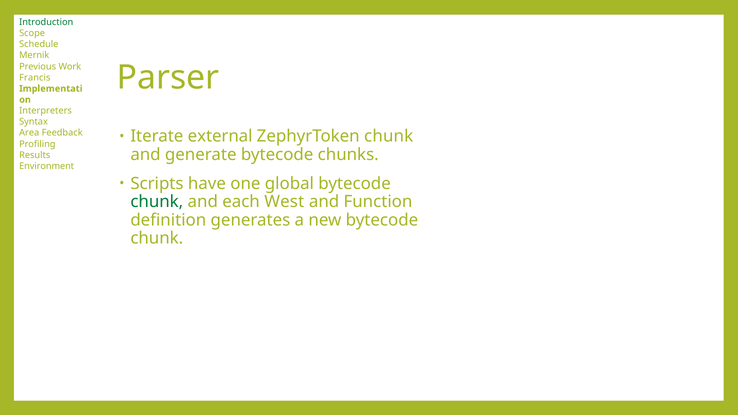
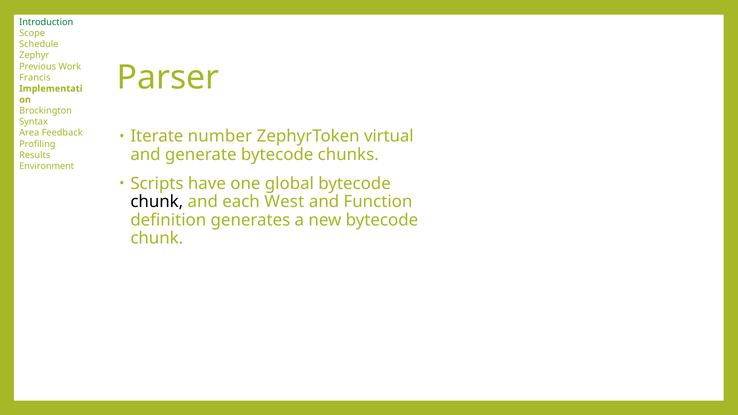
Mernik: Mernik -> Zephyr (34, 55)
Interpreters: Interpreters -> Brockington (46, 111)
external: external -> number (220, 136)
ZephyrToken chunk: chunk -> virtual (389, 136)
chunk colour: green -> black (157, 202)
